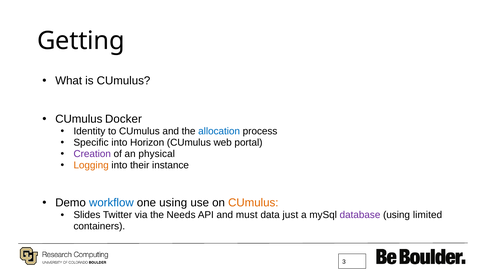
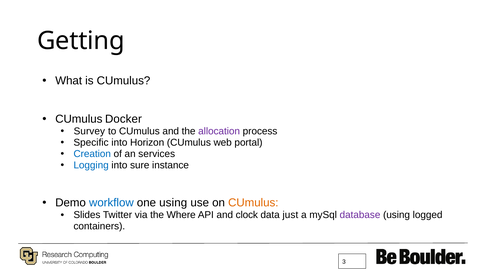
Identity: Identity -> Survey (89, 131)
allocation colour: blue -> purple (219, 131)
Creation colour: purple -> blue (92, 154)
physical: physical -> services (157, 154)
Logging colour: orange -> blue (91, 165)
their: their -> sure (140, 165)
Needs: Needs -> Where (181, 215)
must: must -> clock (247, 215)
limited: limited -> logged (428, 215)
